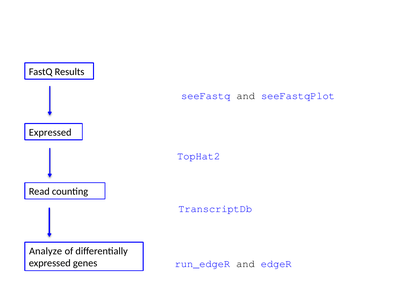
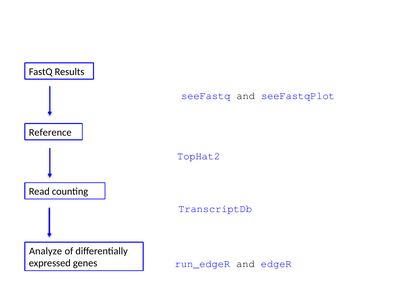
Expressed: Expressed -> Reference (50, 133)
